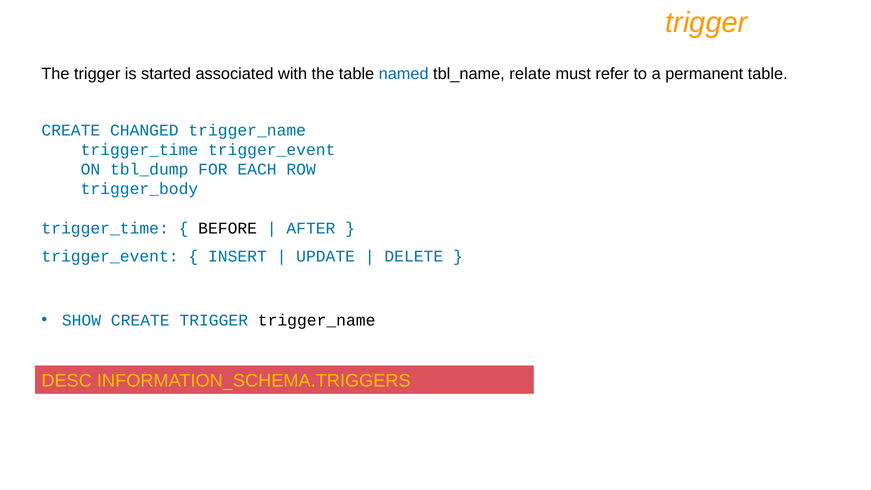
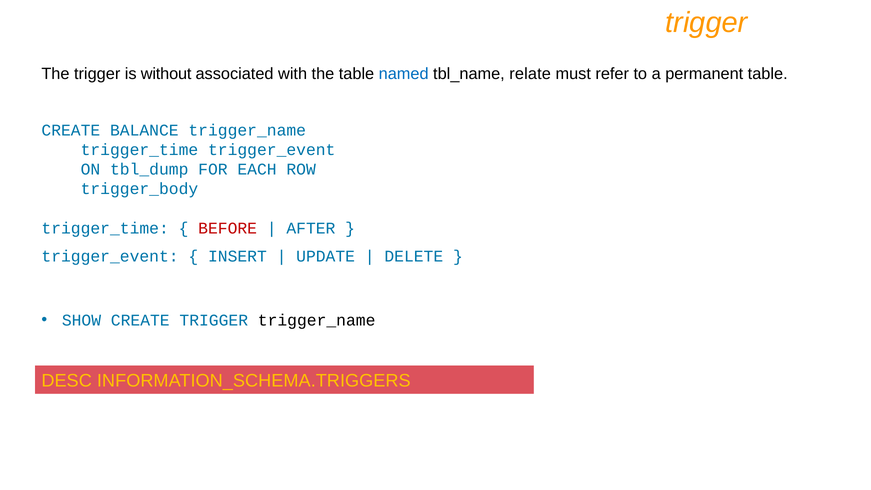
started: started -> without (166, 74)
CHANGED: CHANGED -> BALANCE (144, 130)
BEFORE colour: black -> red (228, 228)
